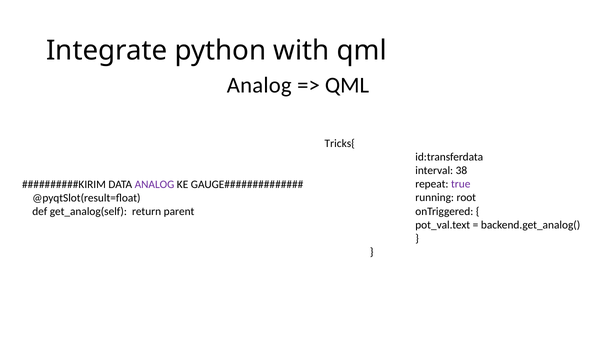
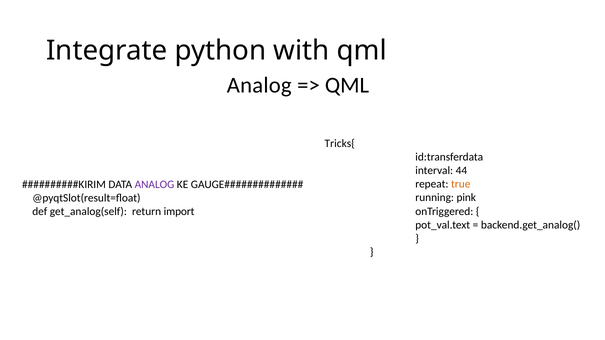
38: 38 -> 44 (461, 171)
true colour: purple -> orange (461, 184)
root: root -> pink (466, 198)
parent: parent -> import (179, 212)
